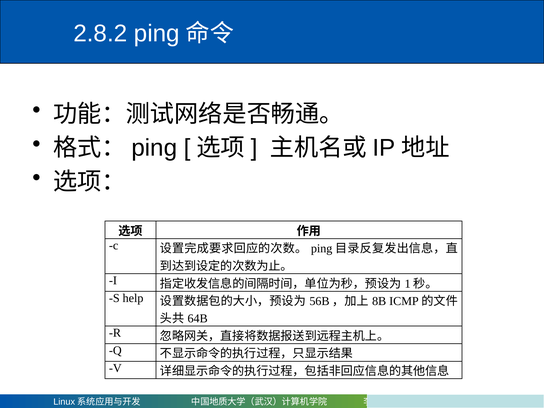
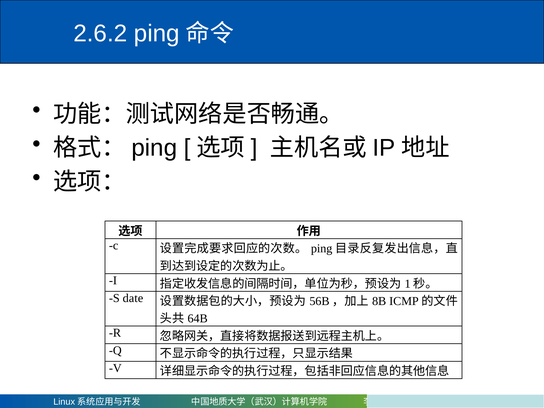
2.8.2: 2.8.2 -> 2.6.2 (100, 33)
help: help -> date (133, 298)
